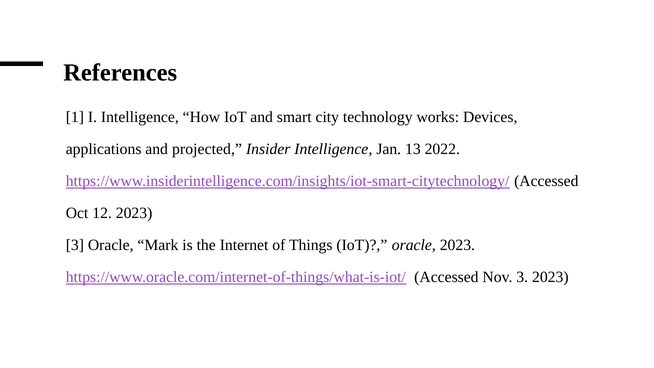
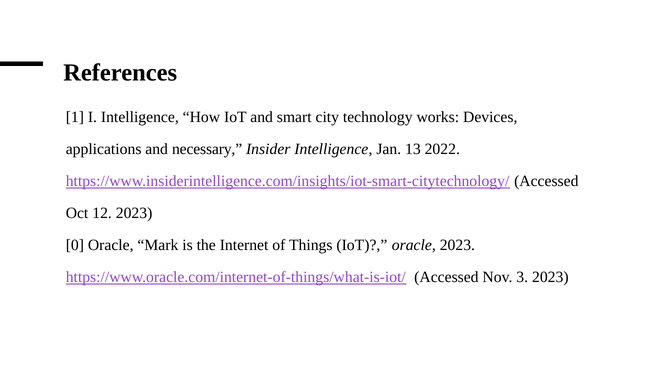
projected: projected -> necessary (207, 149)
3: 3 -> 0 (75, 245)
